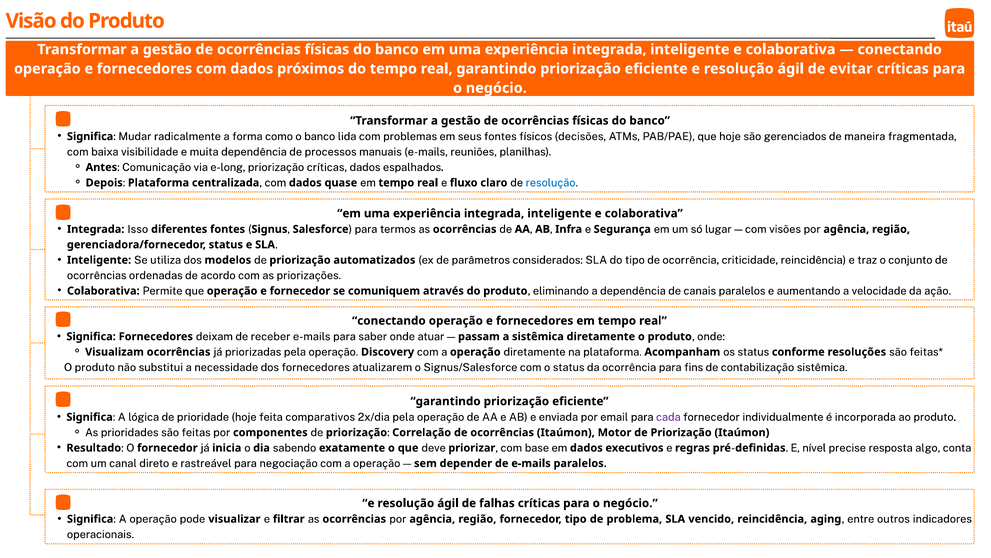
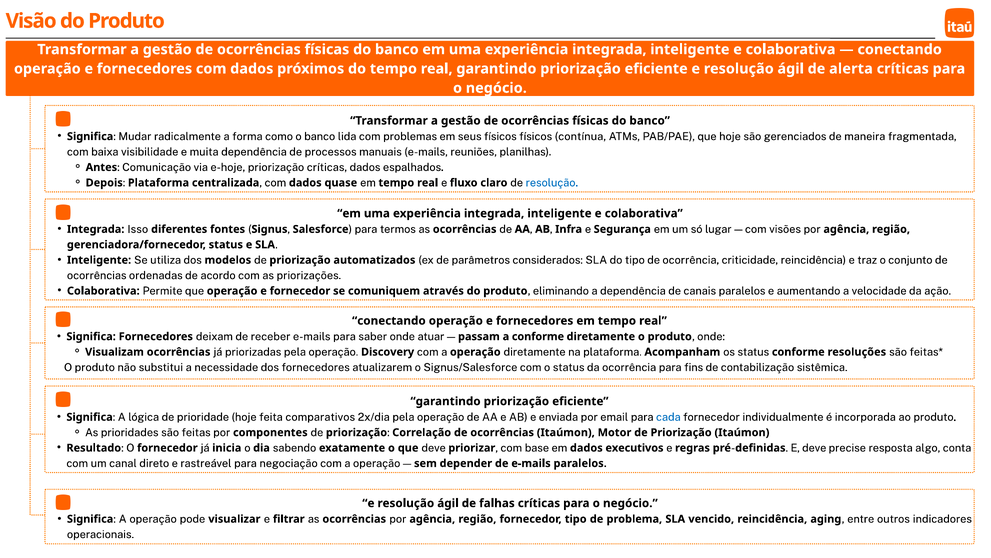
evitar: evitar -> alerta (851, 69)
seus fontes: fontes -> físicos (500, 136)
decisões: decisões -> contínua (580, 136)
e-long: e-long -> e-hoje (228, 167)
a sistêmica: sistêmica -> conforme (538, 336)
cada colour: purple -> blue (668, 417)
E nível: nível -> deve (814, 448)
